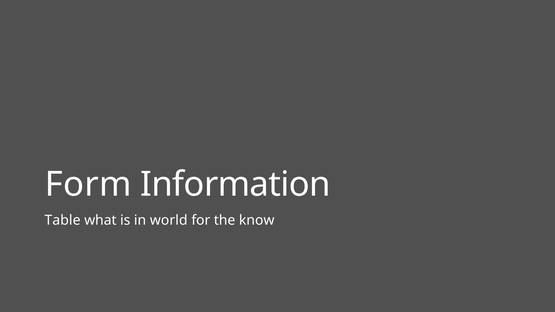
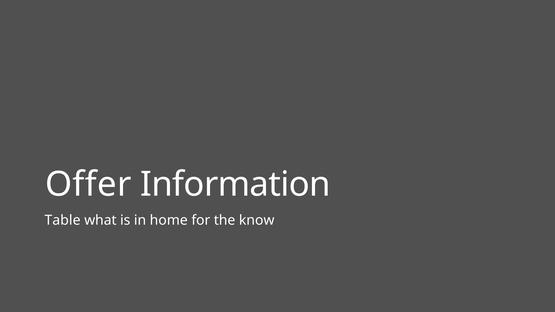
Form: Form -> Offer (88, 185)
world: world -> home (169, 221)
